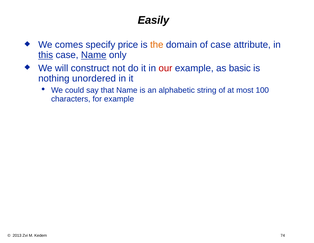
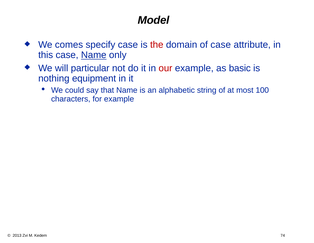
Easily: Easily -> Model (153, 20)
specify price: price -> case (128, 45)
the colour: orange -> red (157, 45)
this underline: present -> none (46, 55)
construct: construct -> particular (90, 68)
unordered: unordered -> equipment (94, 78)
